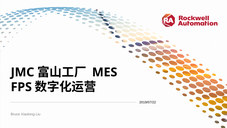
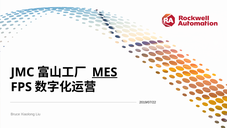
MES underline: none -> present (105, 72)
